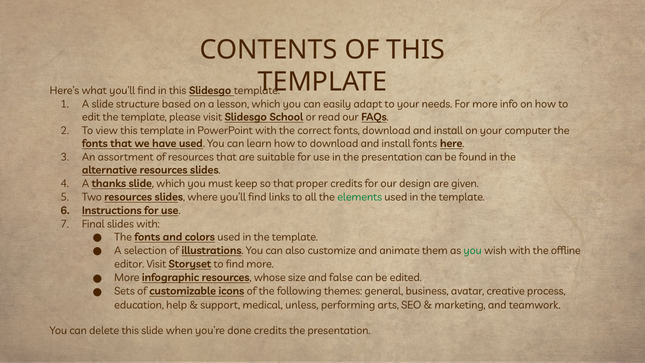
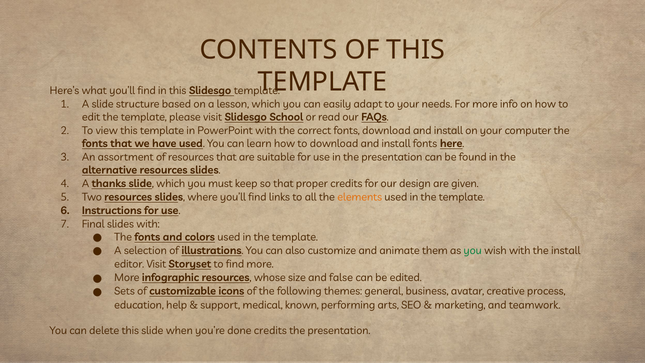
elements colour: green -> orange (360, 197)
the offline: offline -> install (566, 251)
unless: unless -> known (302, 305)
